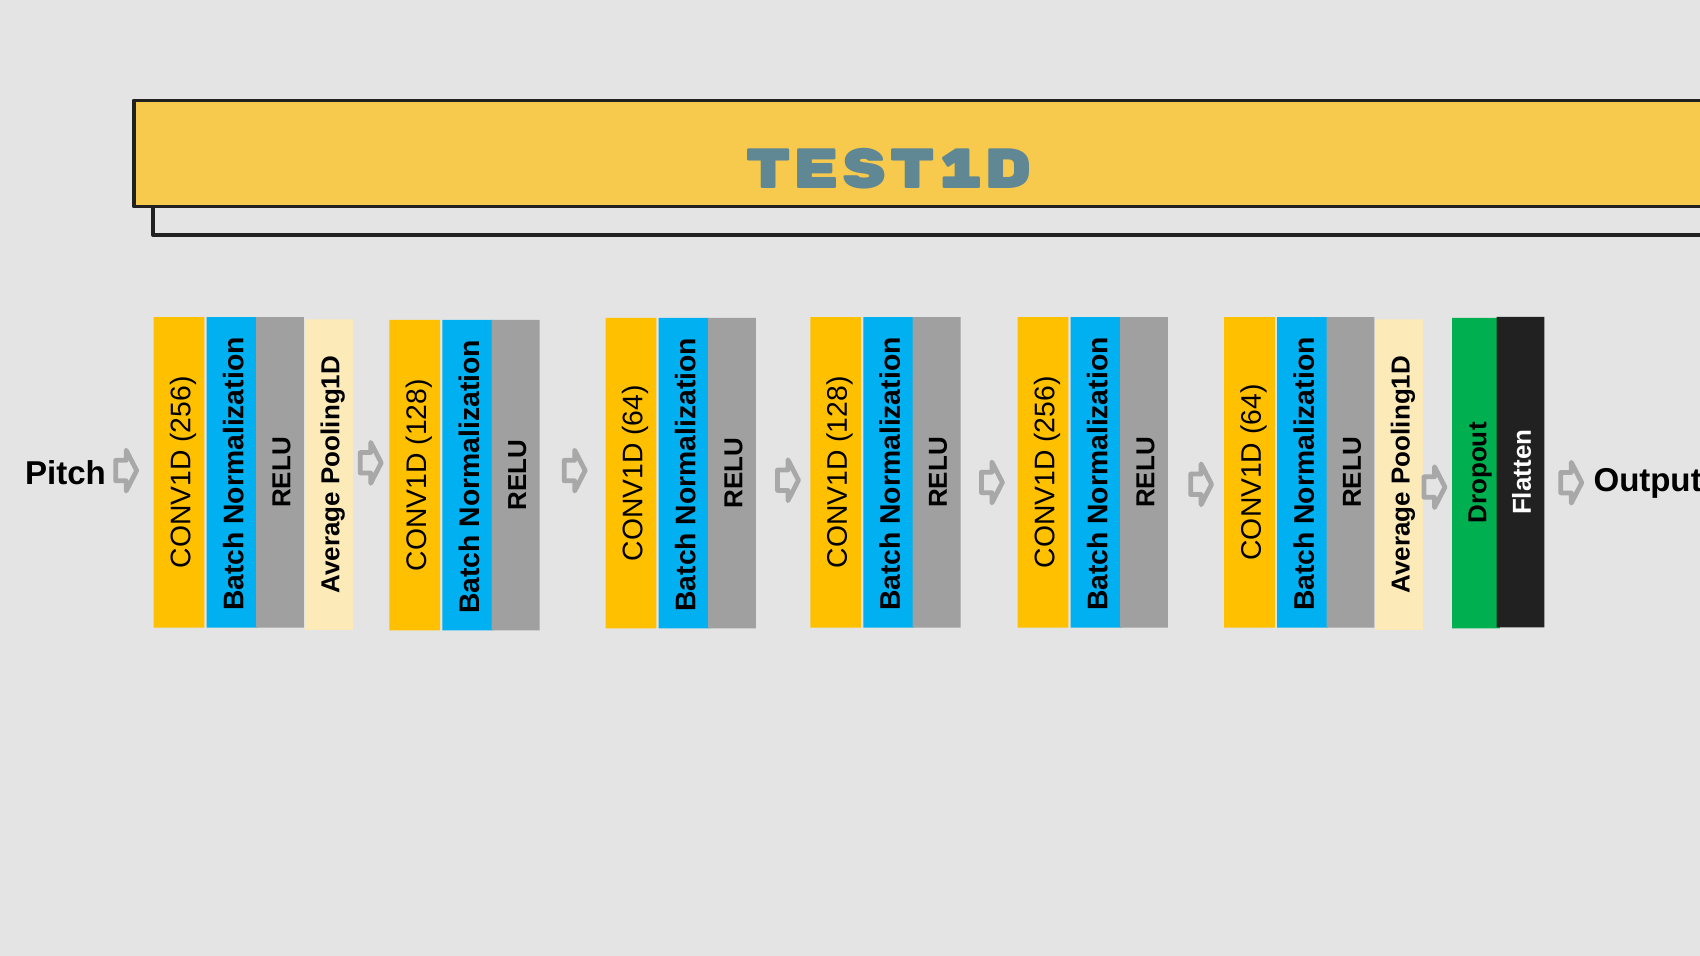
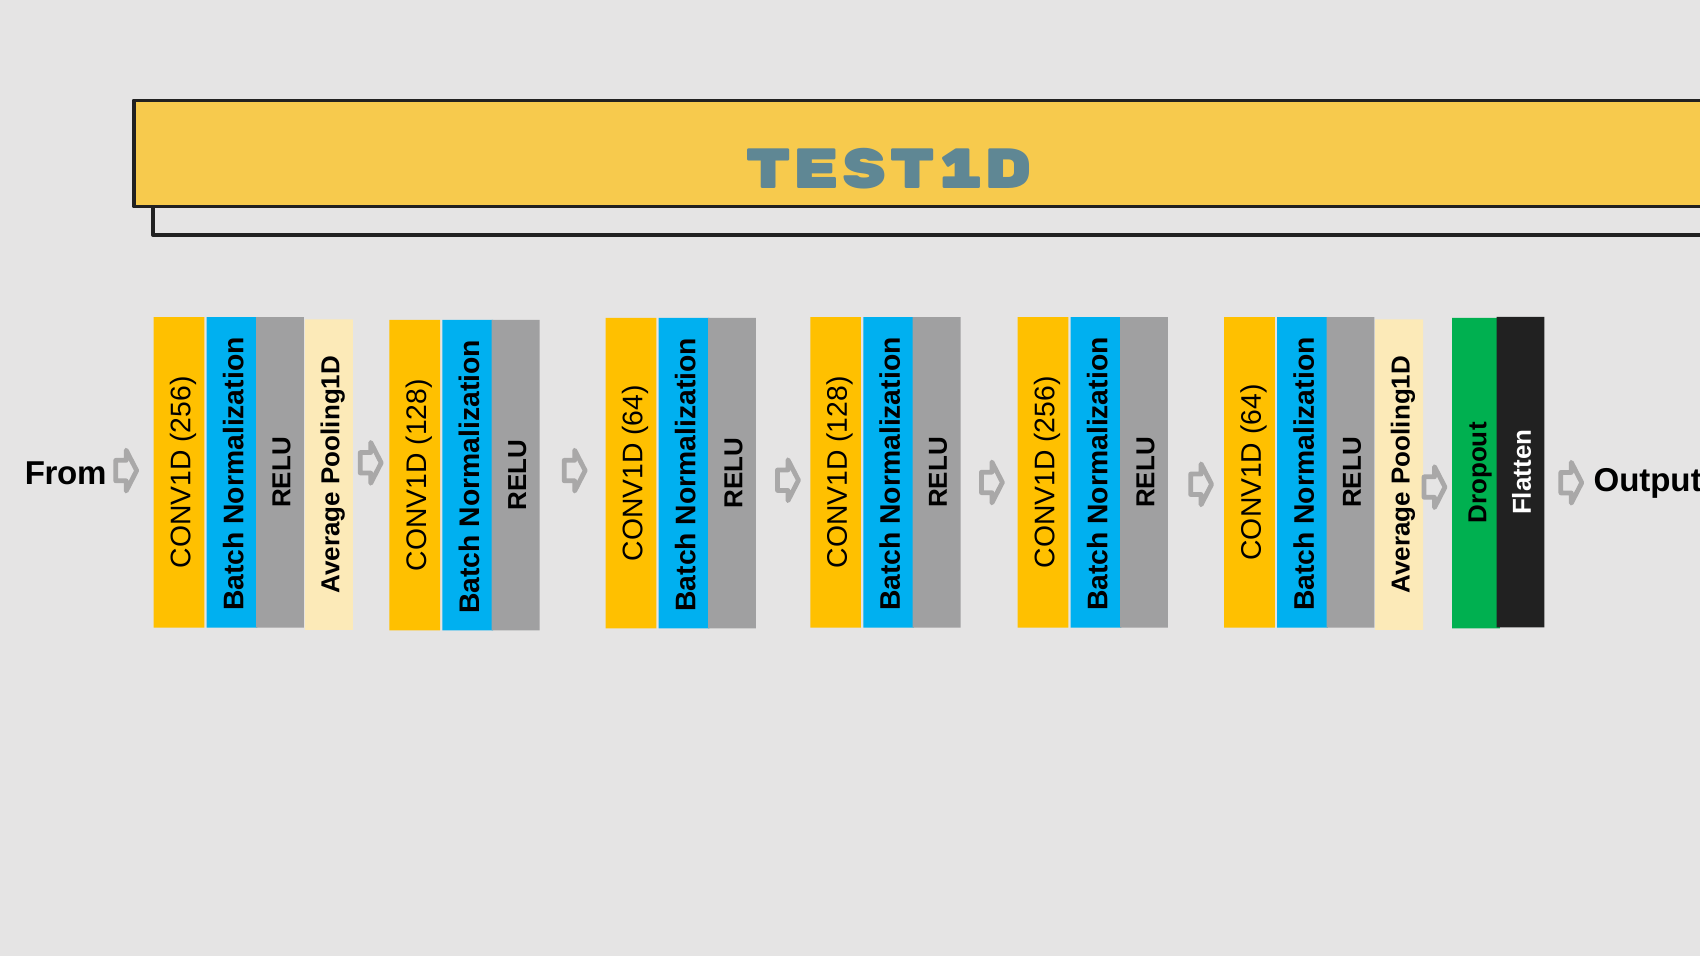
Pitch: Pitch -> From (66, 474)
